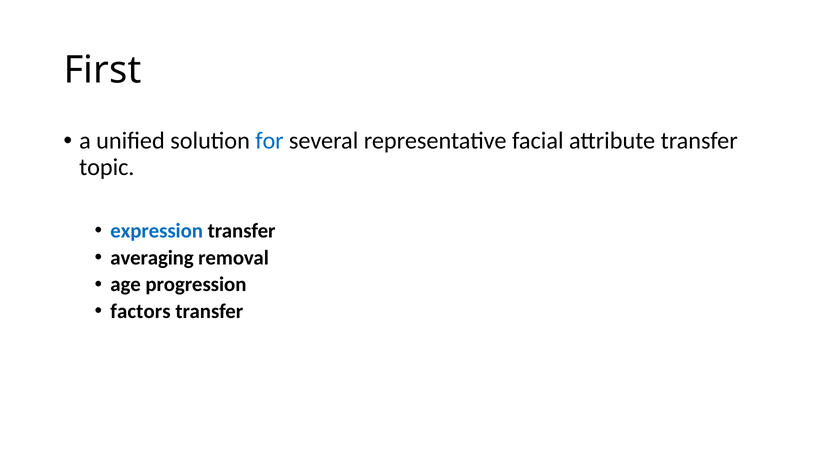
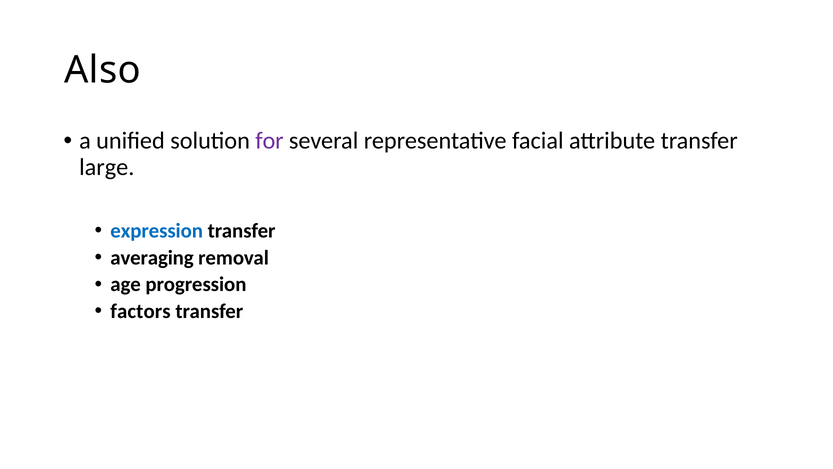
First: First -> Also (102, 70)
for colour: blue -> purple (269, 141)
topic: topic -> large (107, 167)
